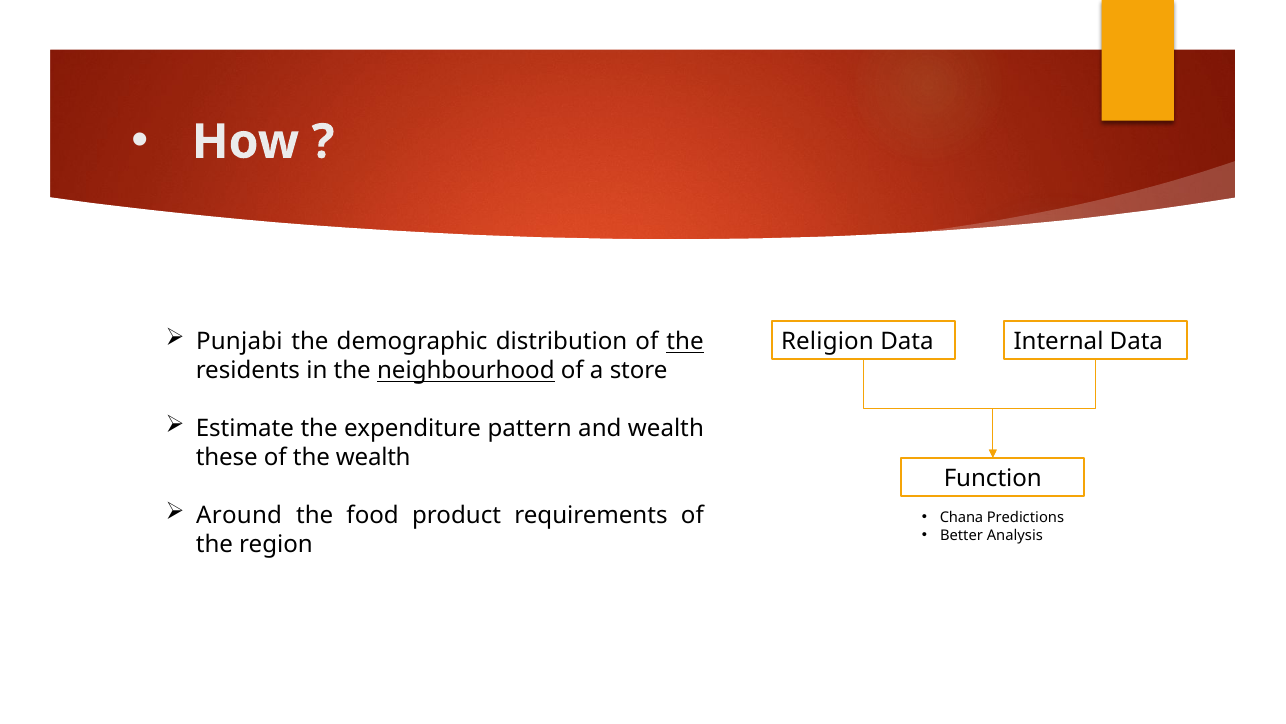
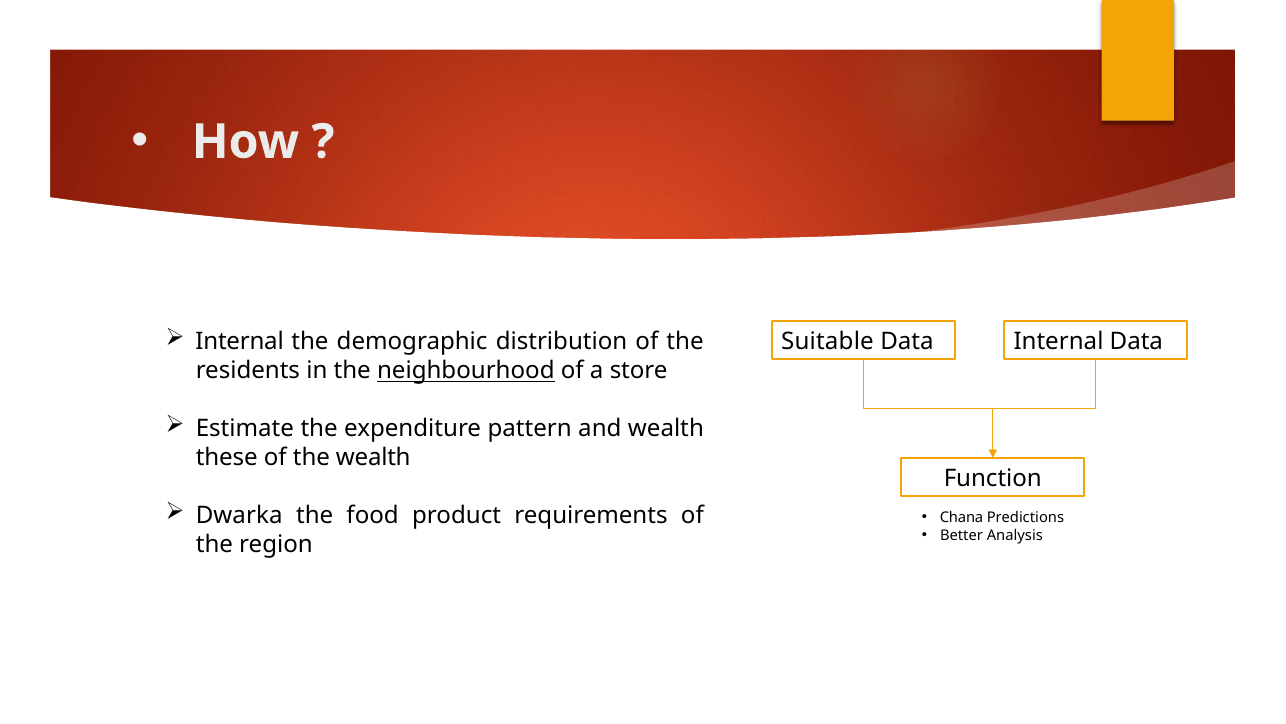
Punjabi: Punjabi -> Internal (240, 342)
the underline: present -> none (685, 342)
Religion: Religion -> Suitable (827, 342)
Around: Around -> Dwarka (239, 515)
